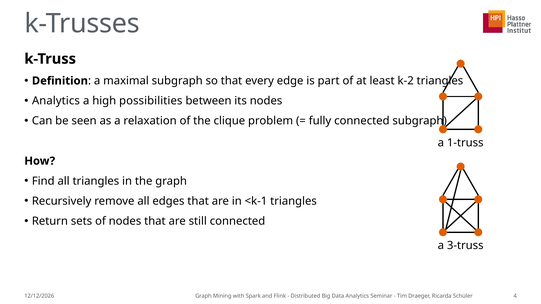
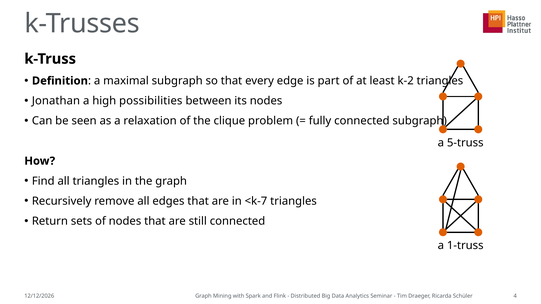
Analytics: Analytics -> Jonathan (56, 101)
1-truss: 1-truss -> 5-truss (465, 143)
<k-1: <k-1 -> <k-7 (256, 201)
3-truss: 3-truss -> 1-truss (465, 246)
